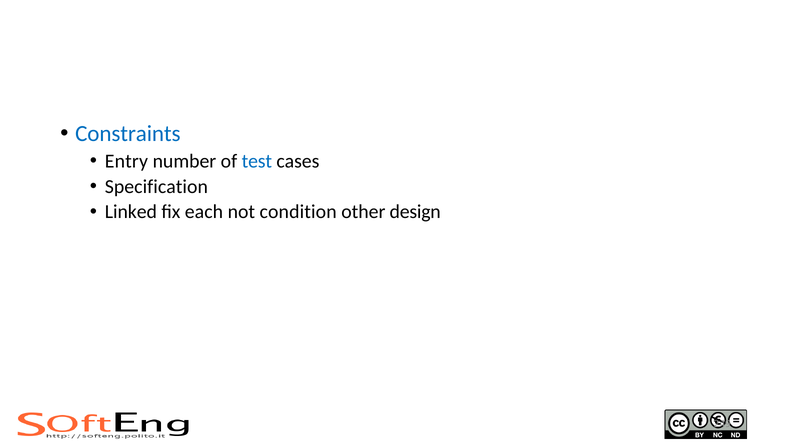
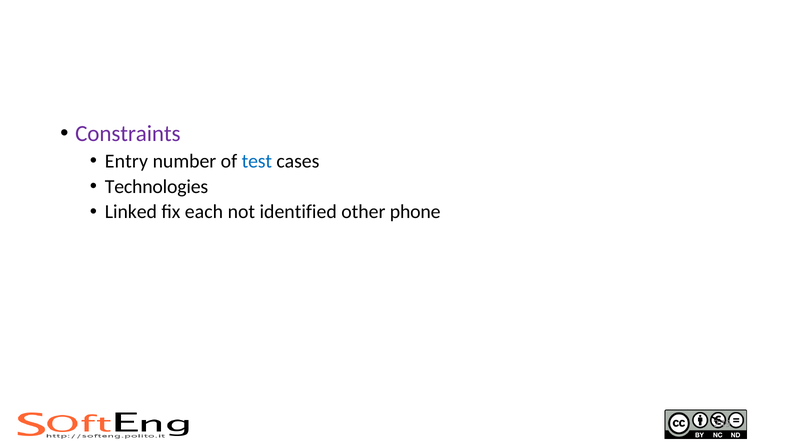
Constraints colour: blue -> purple (128, 134)
Specification: Specification -> Technologies (156, 186)
condition: condition -> identified (298, 212)
design: design -> phone (415, 212)
